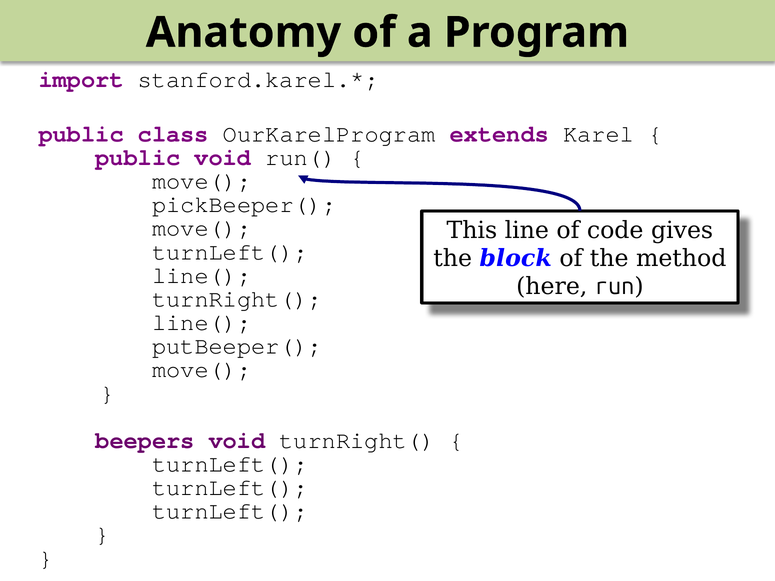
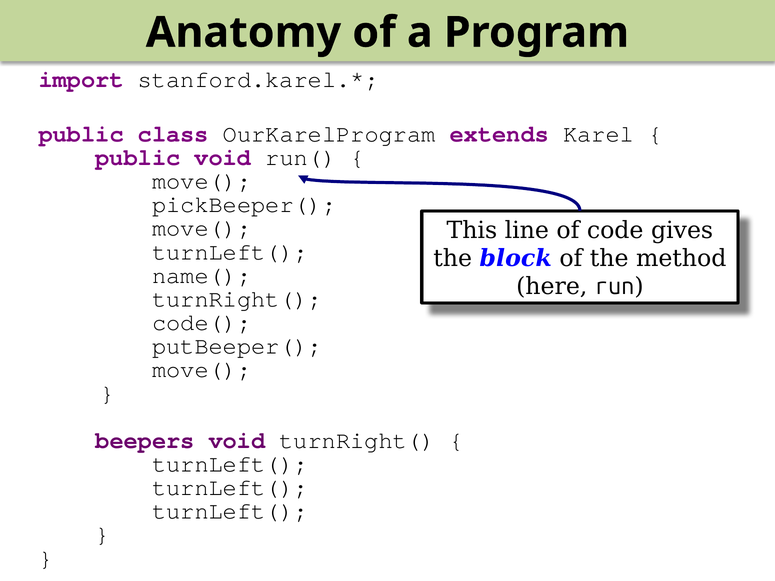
line(: line( -> name( (202, 275)
line(: line( -> code( (202, 323)
